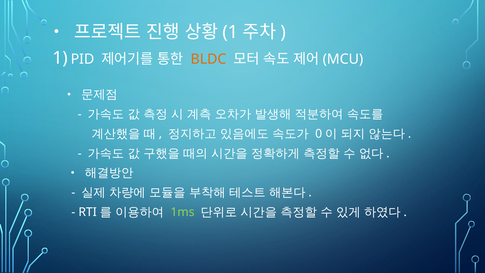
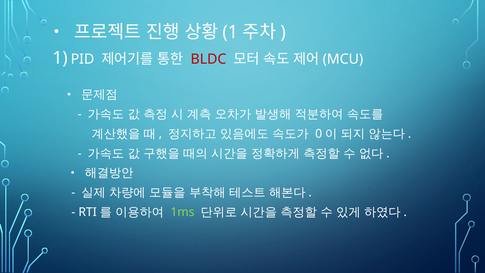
BLDC colour: orange -> red (208, 59)
